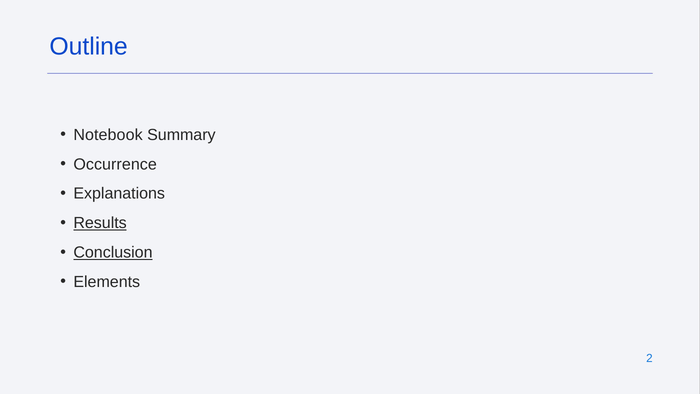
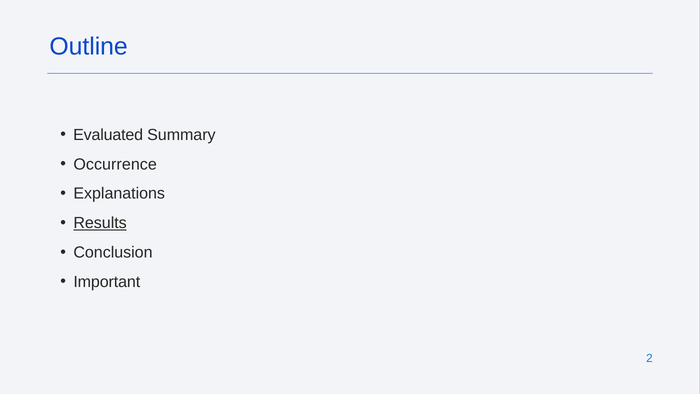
Notebook: Notebook -> Evaluated (108, 135)
Conclusion underline: present -> none (113, 252)
Elements: Elements -> Important (107, 282)
